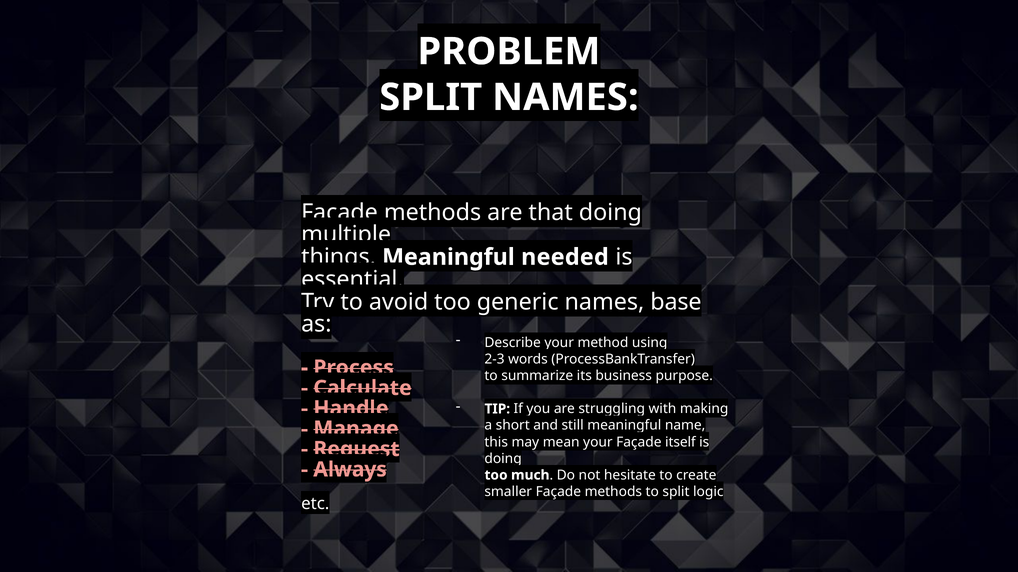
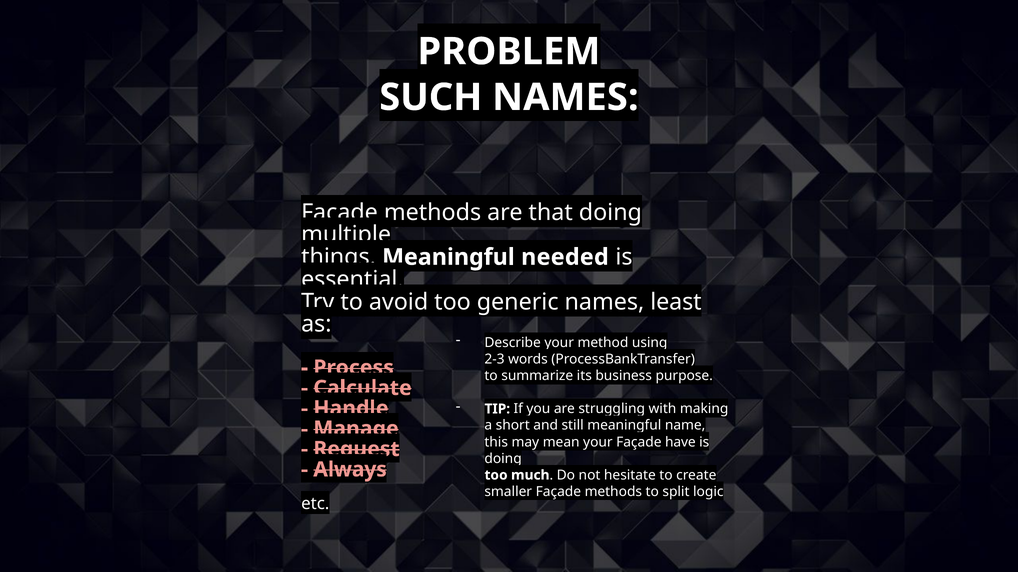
SPLIT: SPLIT -> SUCH (431, 98)
base: base -> least (676, 302)
itself: itself -> have (680, 442)
